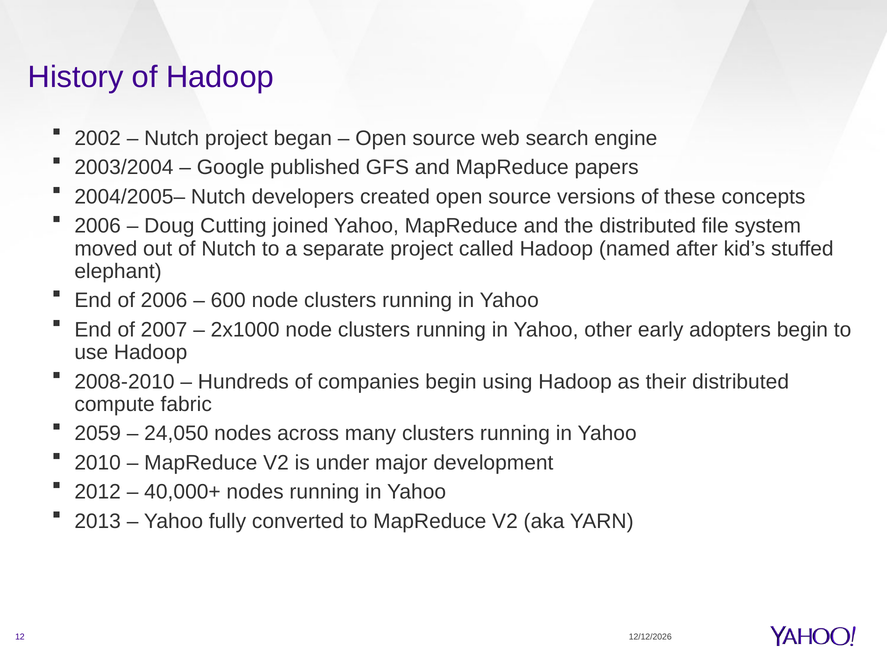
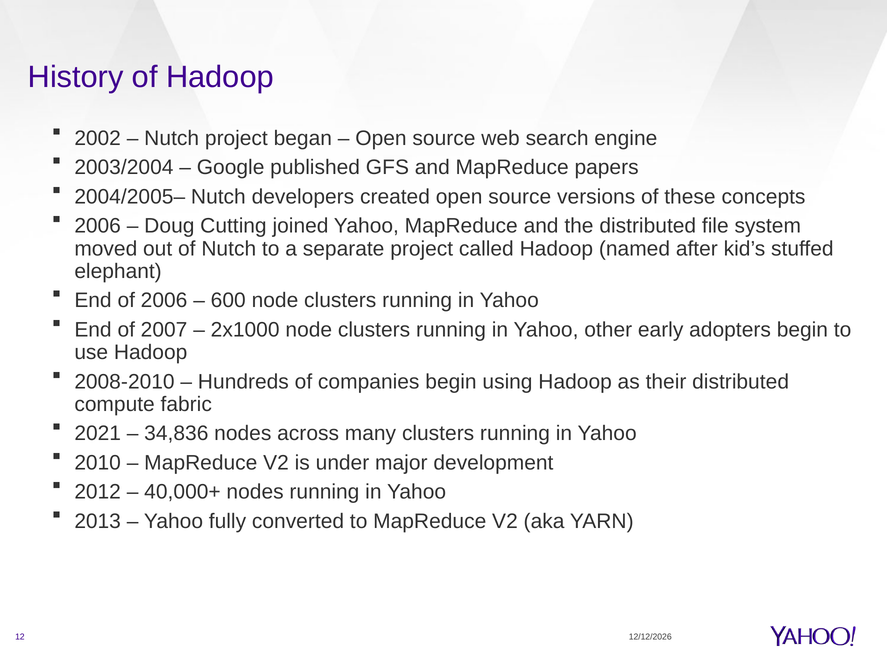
2059: 2059 -> 2021 (98, 434)
24,050: 24,050 -> 34,836 (176, 434)
